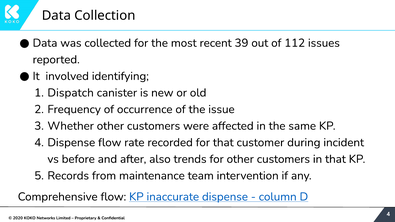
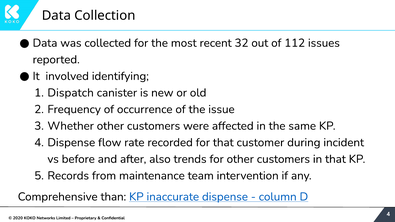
39: 39 -> 32 (242, 43)
Comprehensive flow: flow -> than (113, 197)
